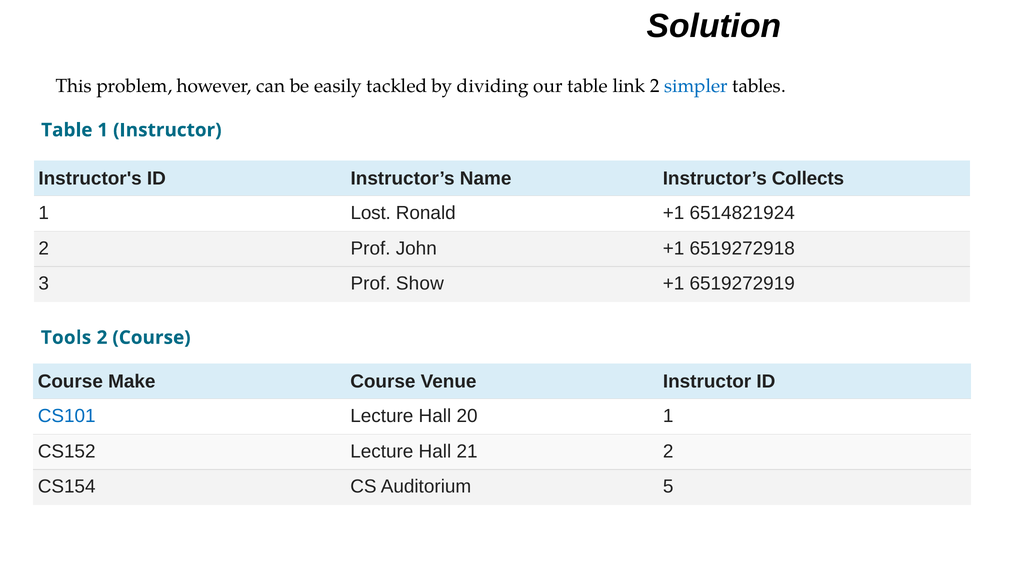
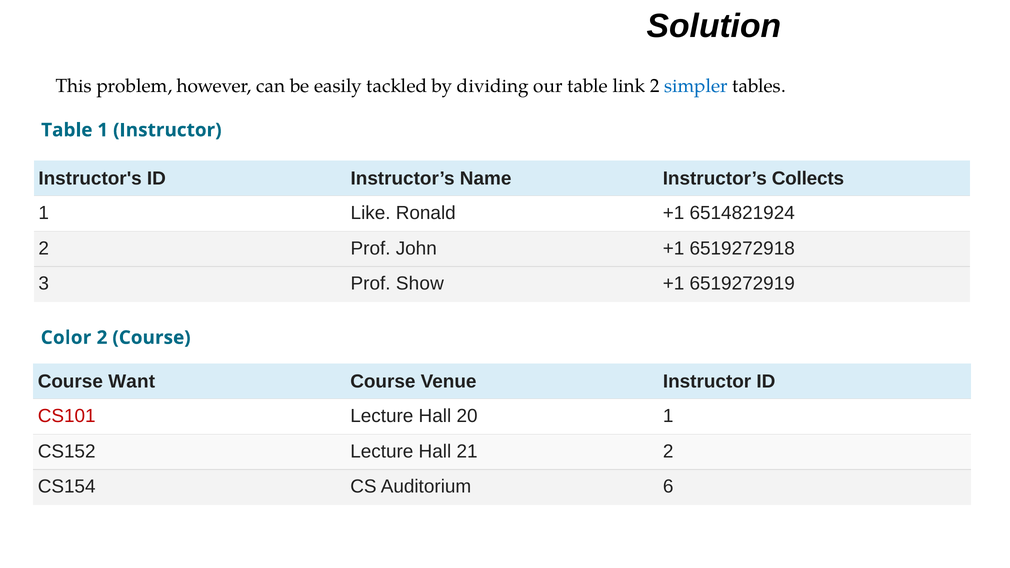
Lost: Lost -> Like (371, 213)
Tools: Tools -> Color (66, 338)
Make: Make -> Want (132, 382)
CS101 colour: blue -> red (67, 416)
5: 5 -> 6 (668, 487)
